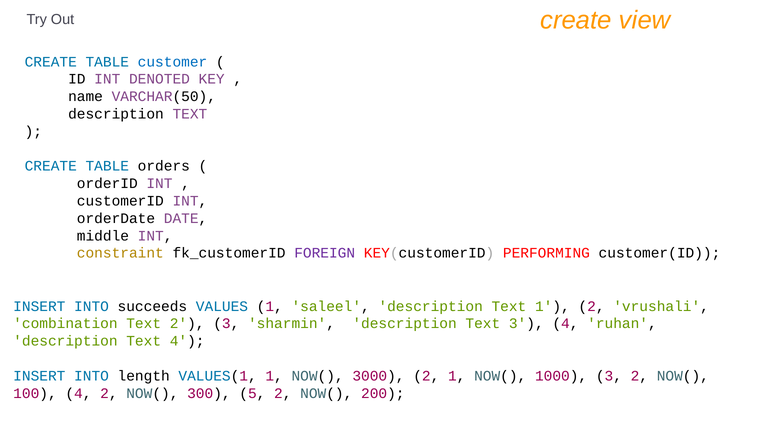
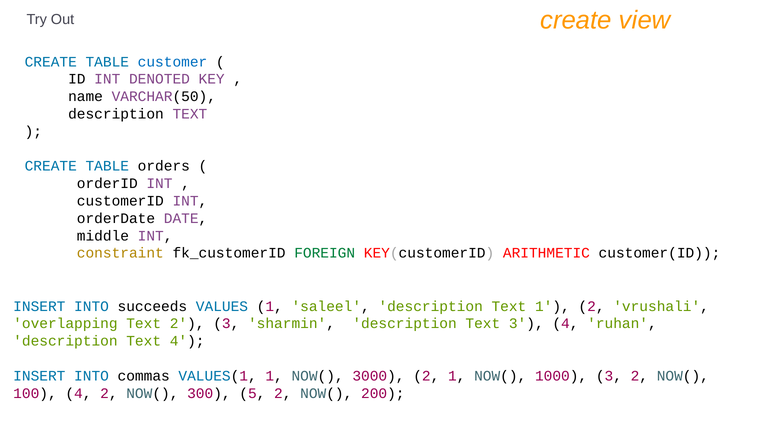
FOREIGN colour: purple -> green (325, 253)
PERFORMING: PERFORMING -> ARITHMETIC (546, 253)
combination: combination -> overlapping (65, 324)
length: length -> commas (144, 376)
